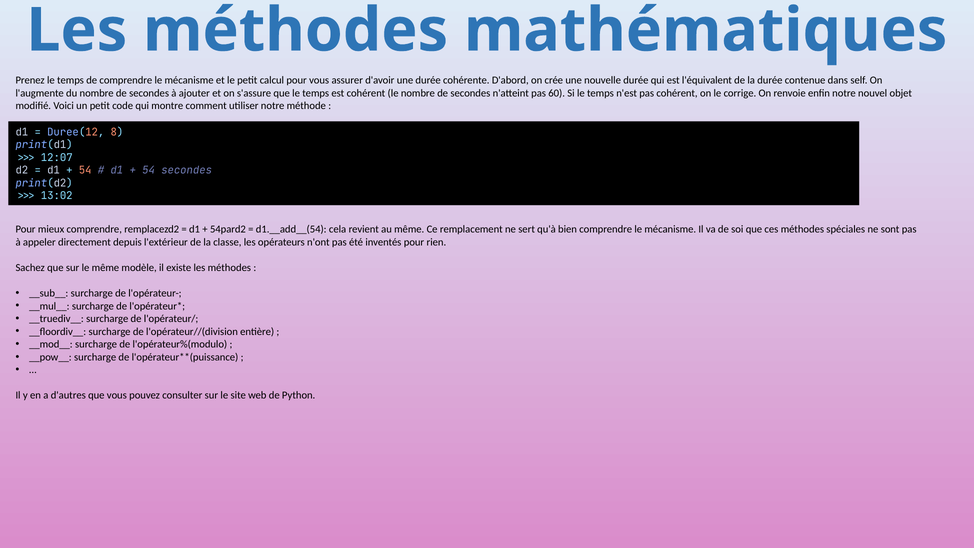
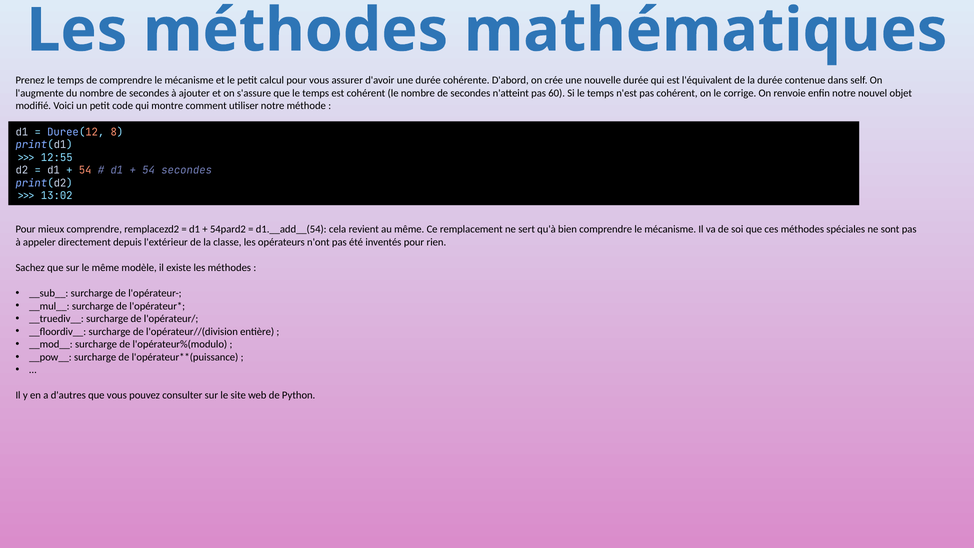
12:07: 12:07 -> 12:55 (57, 158)
